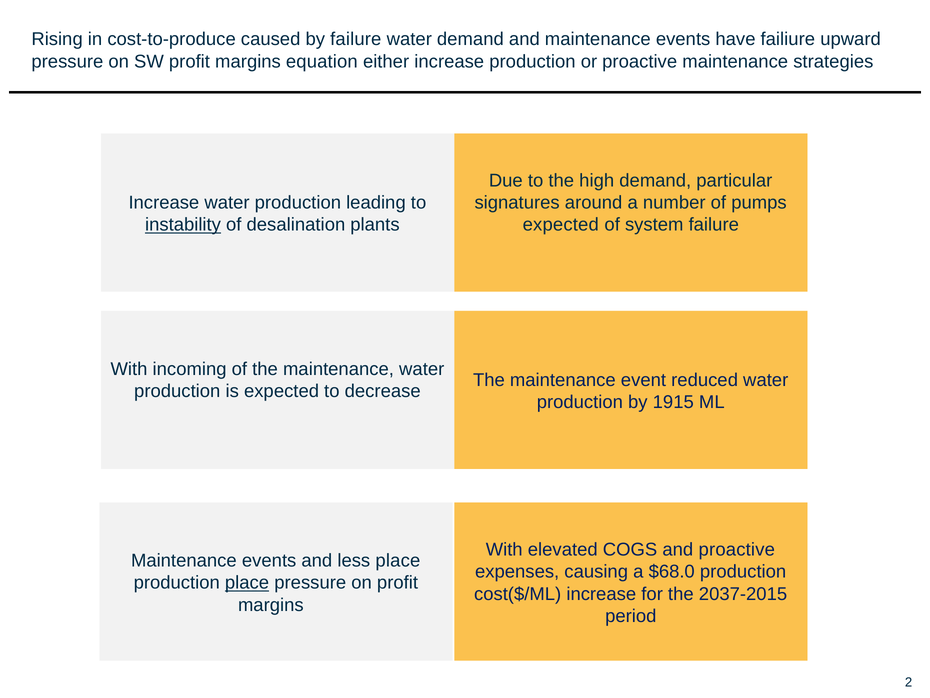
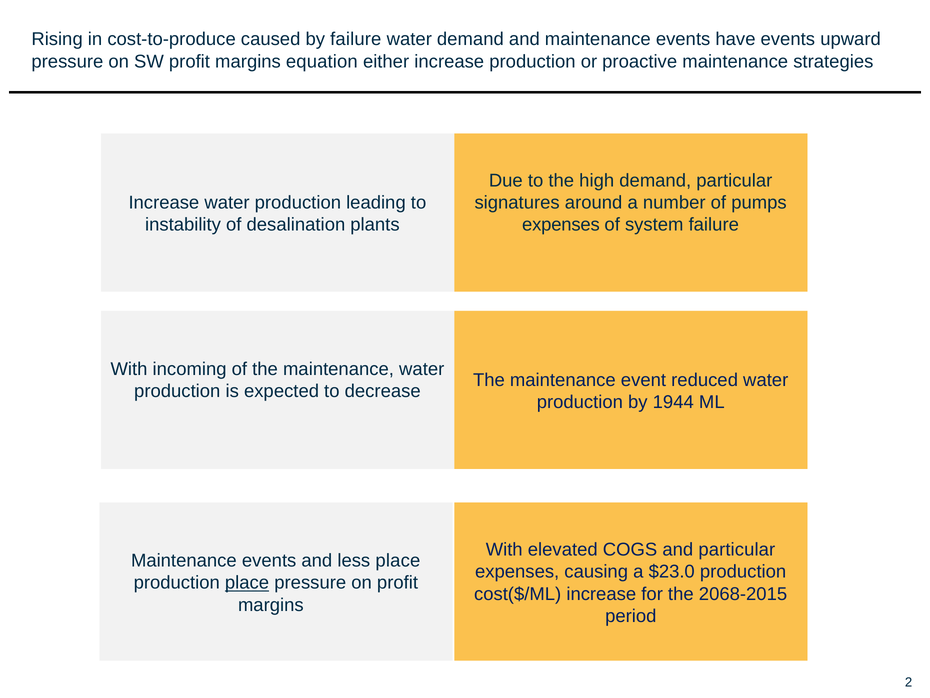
have failiure: failiure -> events (788, 39)
instability underline: present -> none (183, 225)
expected: expected -> expenses (561, 225)
1915: 1915 -> 1944 (673, 402)
and proactive: proactive -> particular (737, 549)
$68.0: $68.0 -> $23.0 (672, 571)
2037-2015: 2037-2015 -> 2068-2015 (743, 594)
